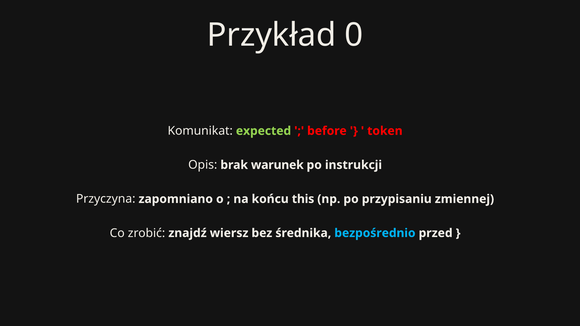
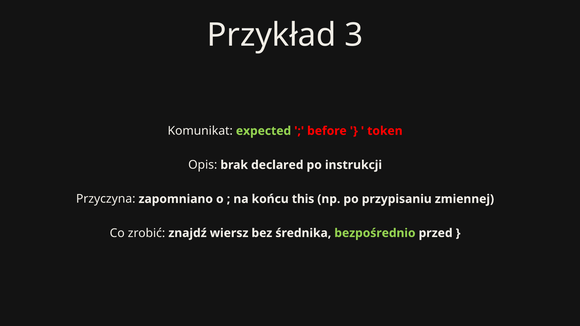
0: 0 -> 3 (354, 35)
warunek: warunek -> declared (277, 165)
bezpośrednio colour: light blue -> light green (375, 233)
